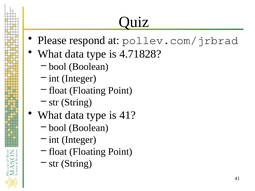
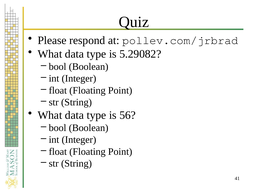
4.71828: 4.71828 -> 5.29082 (140, 54)
is 41: 41 -> 56 (128, 115)
